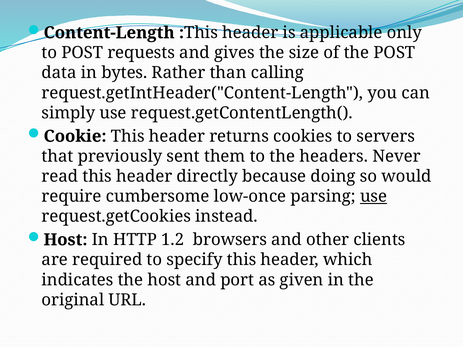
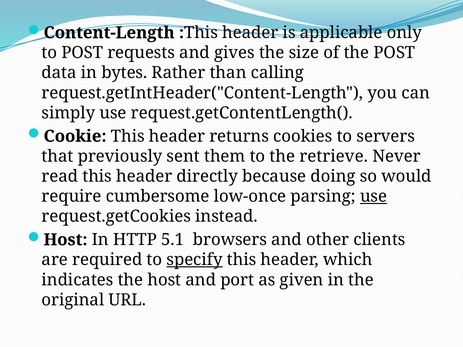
headers: headers -> retrieve (334, 156)
1.2: 1.2 -> 5.1 (173, 240)
specify underline: none -> present (195, 260)
